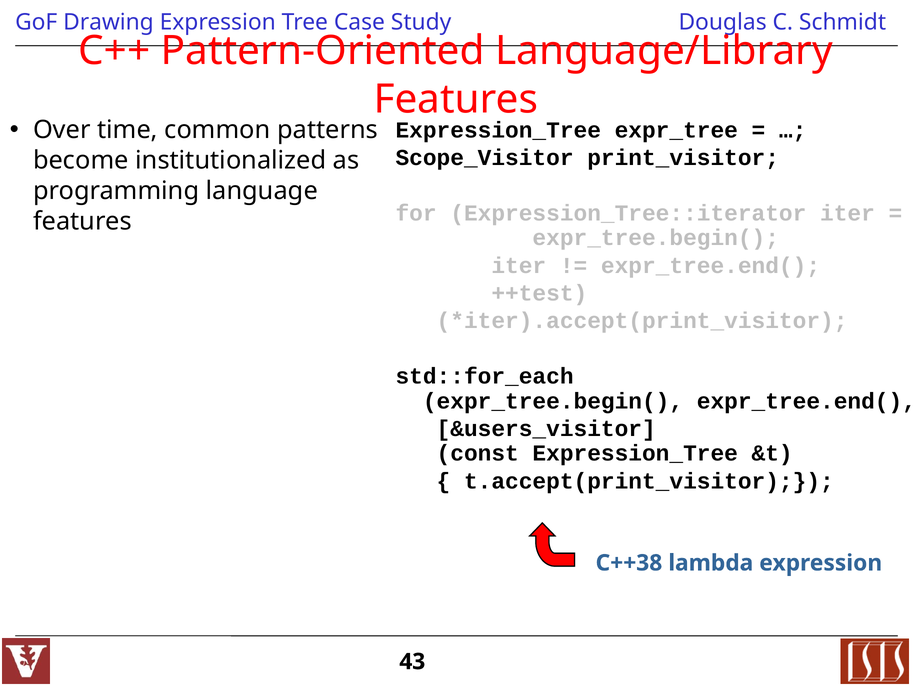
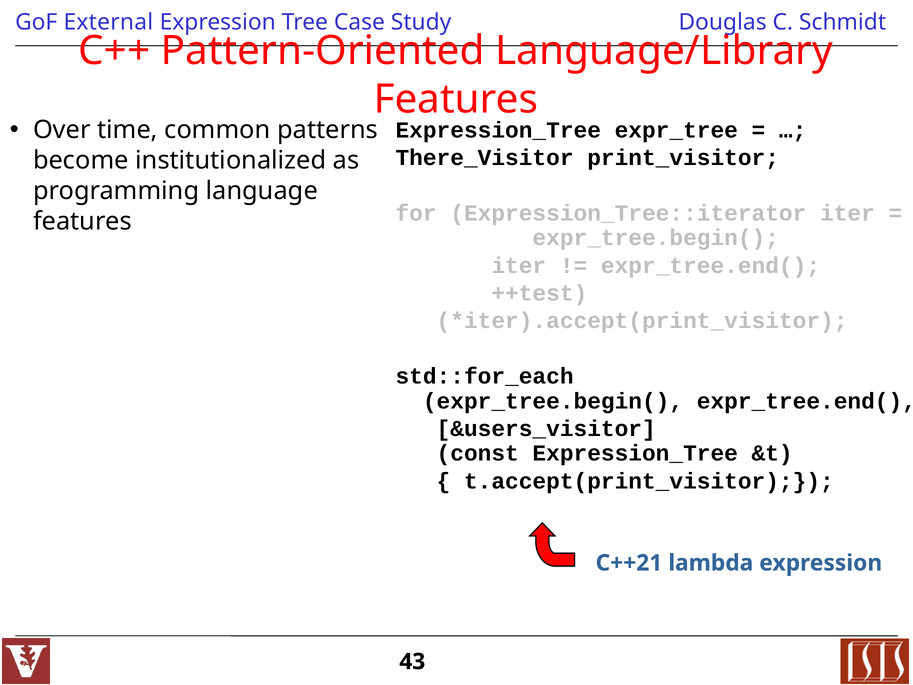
Drawing: Drawing -> External (108, 22)
Scope_Visitor: Scope_Visitor -> There_Visitor (485, 158)
C++38: C++38 -> C++21 (629, 563)
